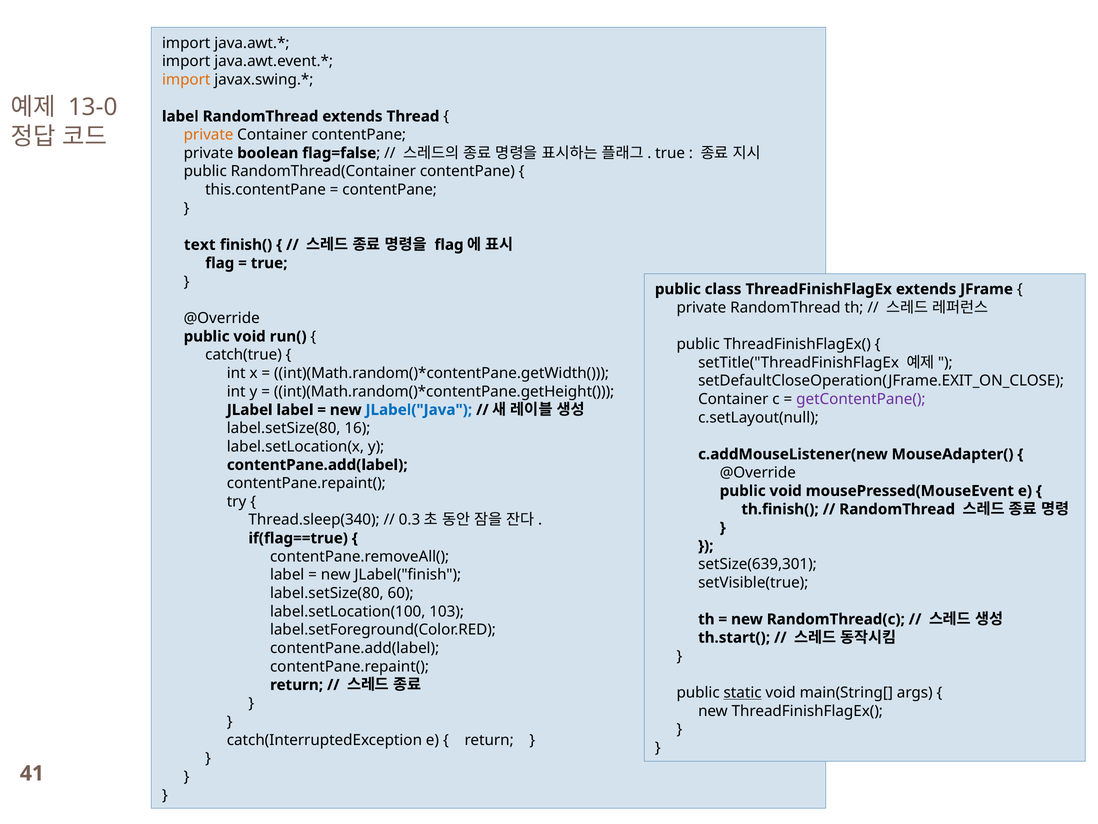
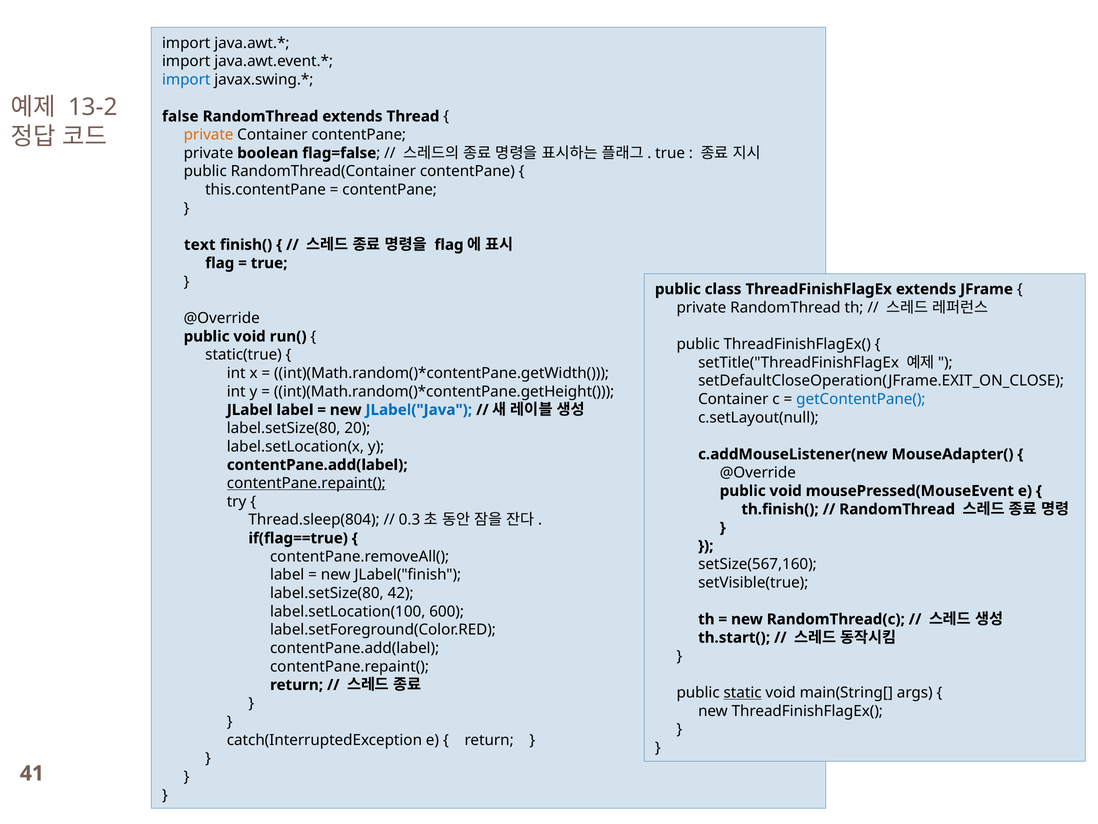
import colour: orange -> blue (186, 80)
13-0: 13-0 -> 13-2 (93, 107)
label: label -> false (180, 116)
catch(true: catch(true -> static(true (244, 355)
getContentPane( colour: purple -> blue (861, 399)
16: 16 -> 20 (357, 428)
contentPane.repaint( underline: none -> present (306, 483)
Thread.sleep(340: Thread.sleep(340 -> Thread.sleep(804 (314, 520)
setSize(639,301: setSize(639,301 -> setSize(567,160 (757, 564)
60: 60 -> 42 (401, 593)
103: 103 -> 600 (447, 611)
